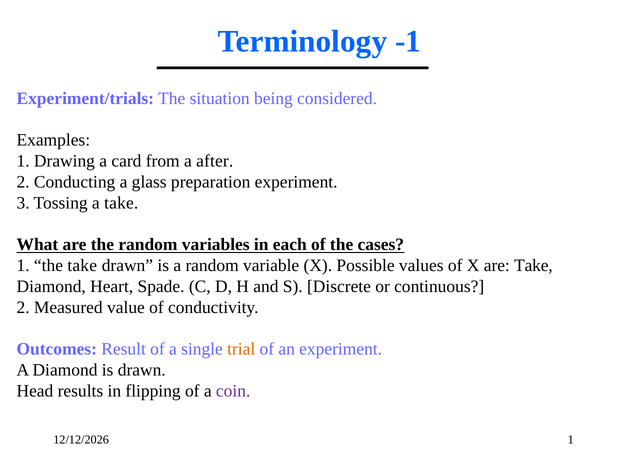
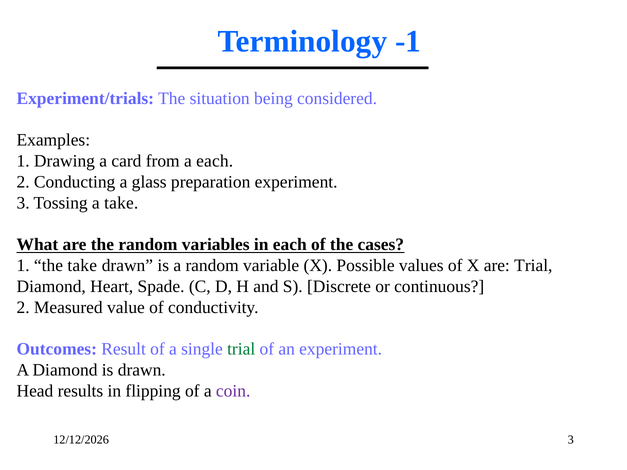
a after: after -> each (215, 161)
are Take: Take -> Trial (533, 266)
trial colour: orange -> green (241, 349)
1: 1 -> 3 (571, 440)
